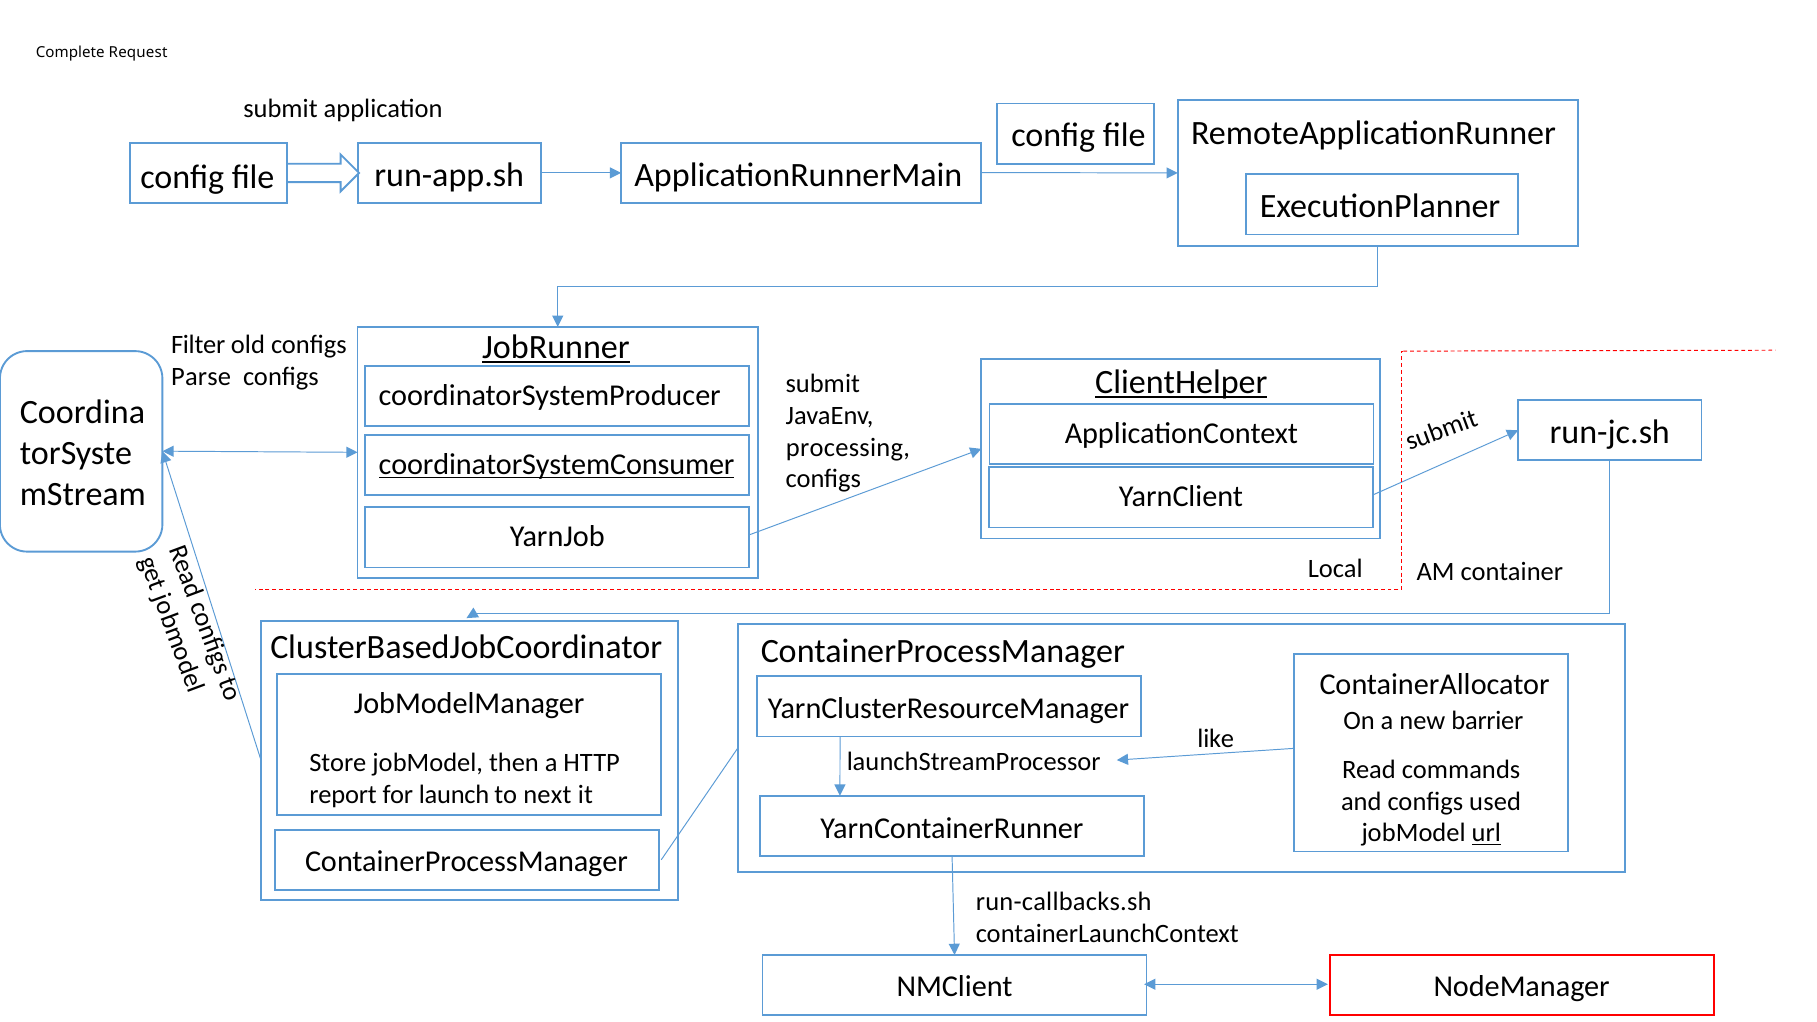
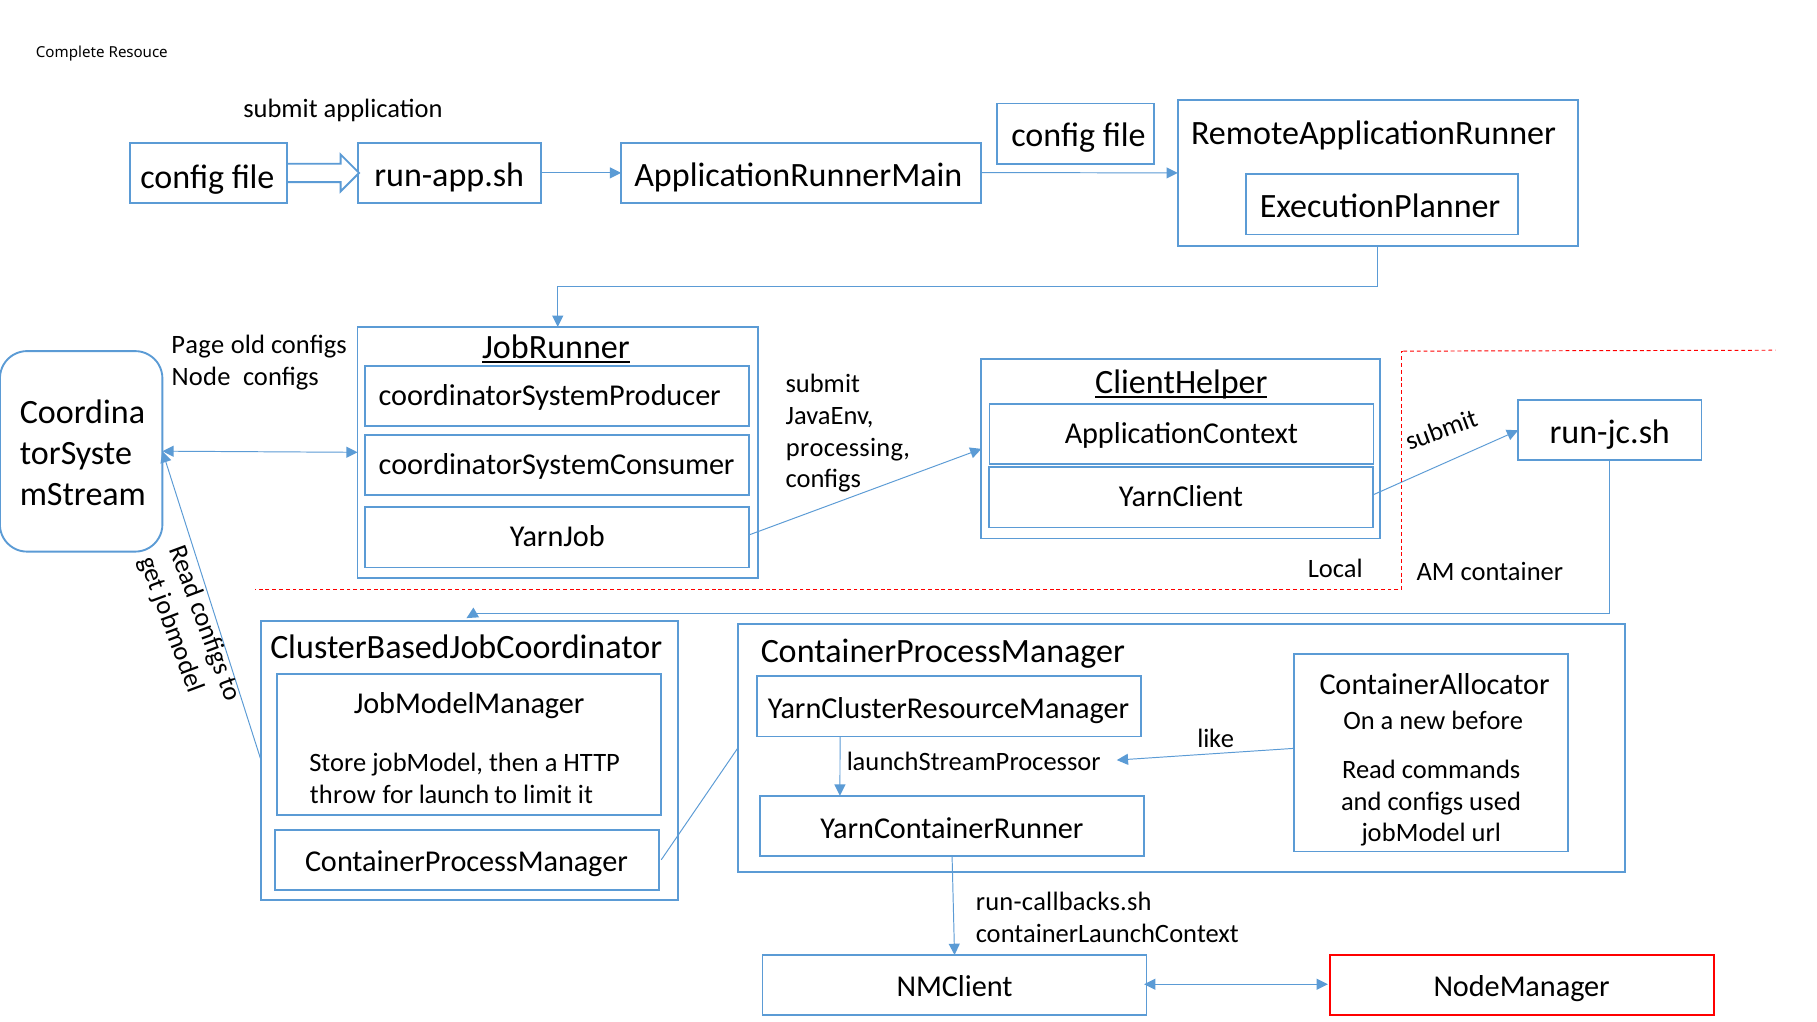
Request: Request -> Resouce (138, 53)
Filter: Filter -> Page (198, 345)
Parse: Parse -> Node (201, 377)
coordinatorSystemConsumer underline: present -> none (557, 465)
barrier: barrier -> before (1487, 720)
report: report -> throw (343, 794)
next: next -> limit (547, 794)
url underline: present -> none (1486, 833)
